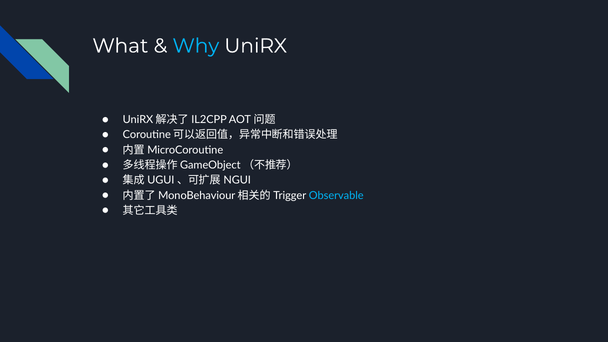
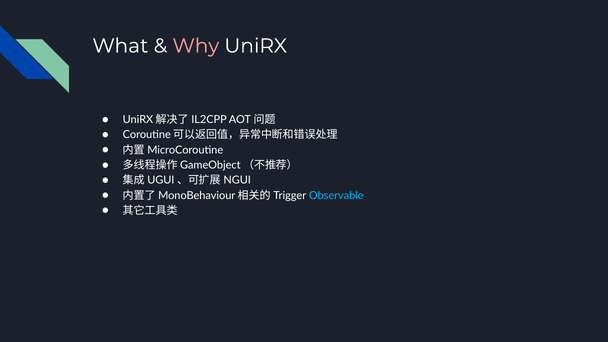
Why colour: light blue -> pink (196, 46)
